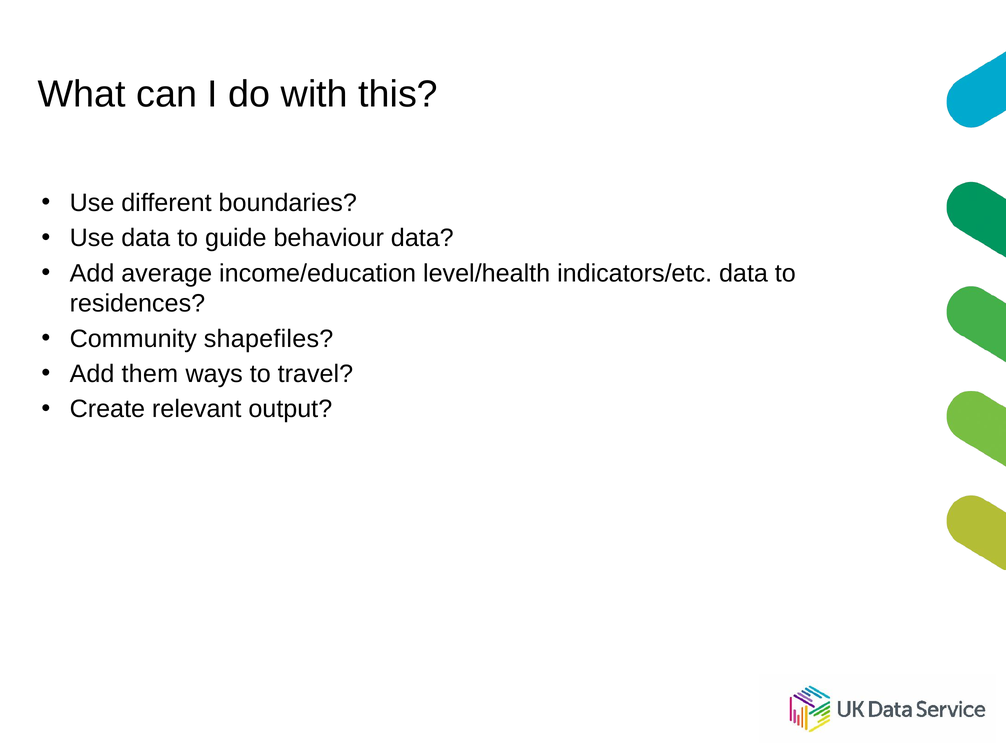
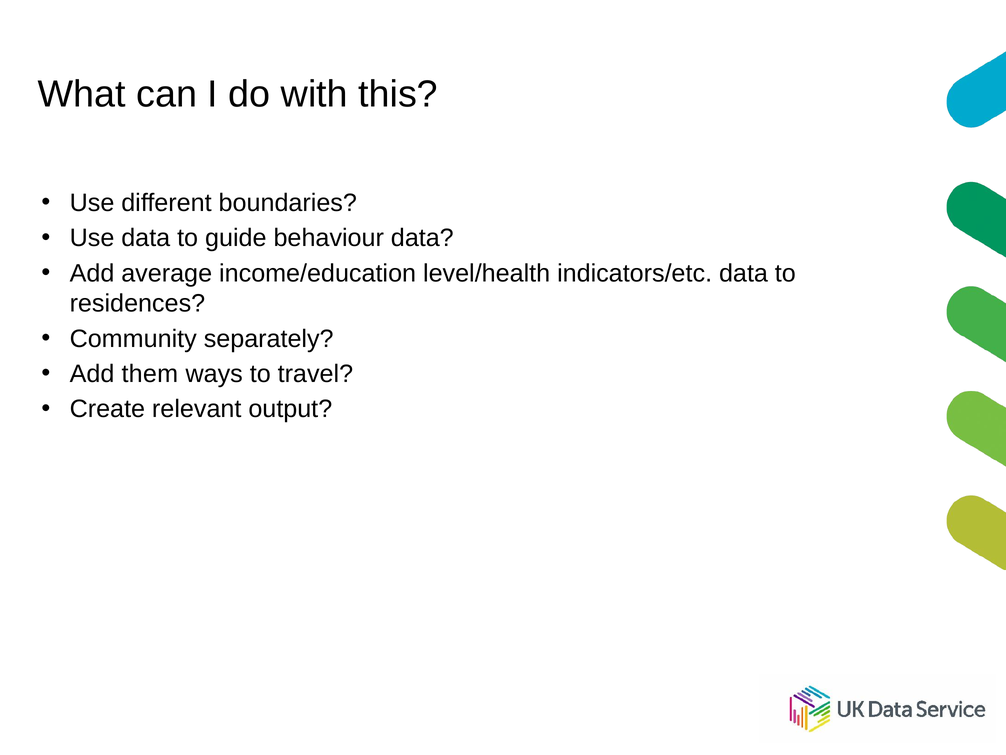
shapefiles: shapefiles -> separately (269, 338)
